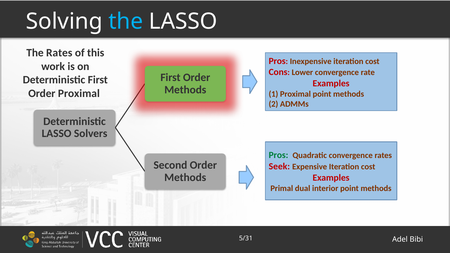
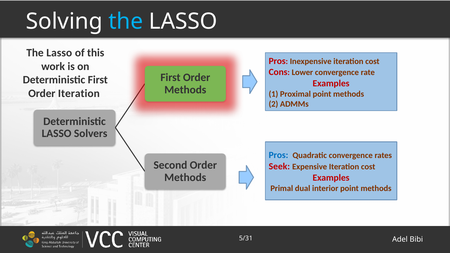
Rates: Rates -> Lasso (59, 53)
Order Proximal: Proximal -> Iteration (79, 93)
Pros colour: green -> blue (278, 155)
